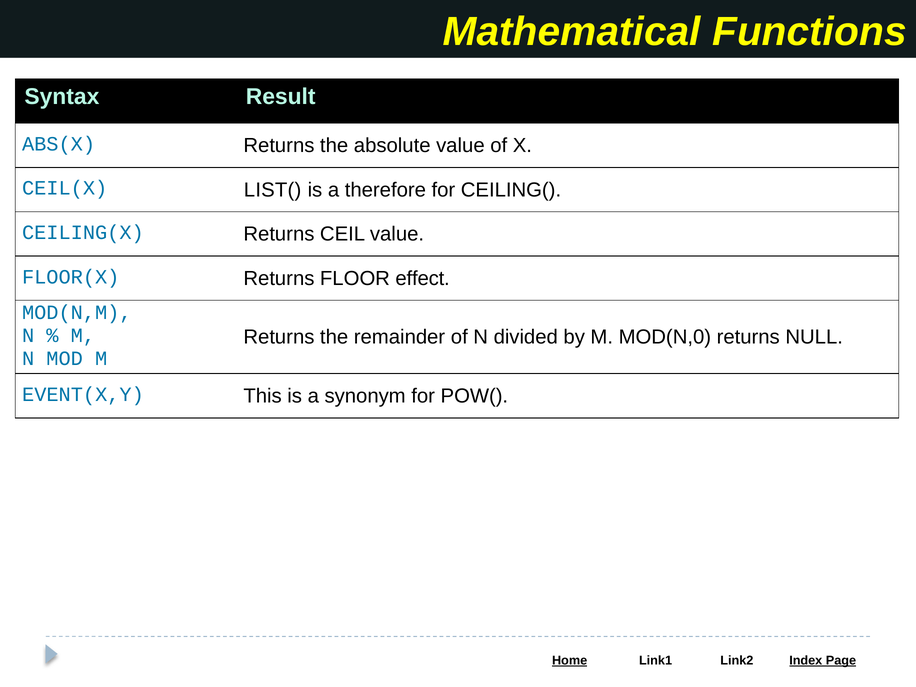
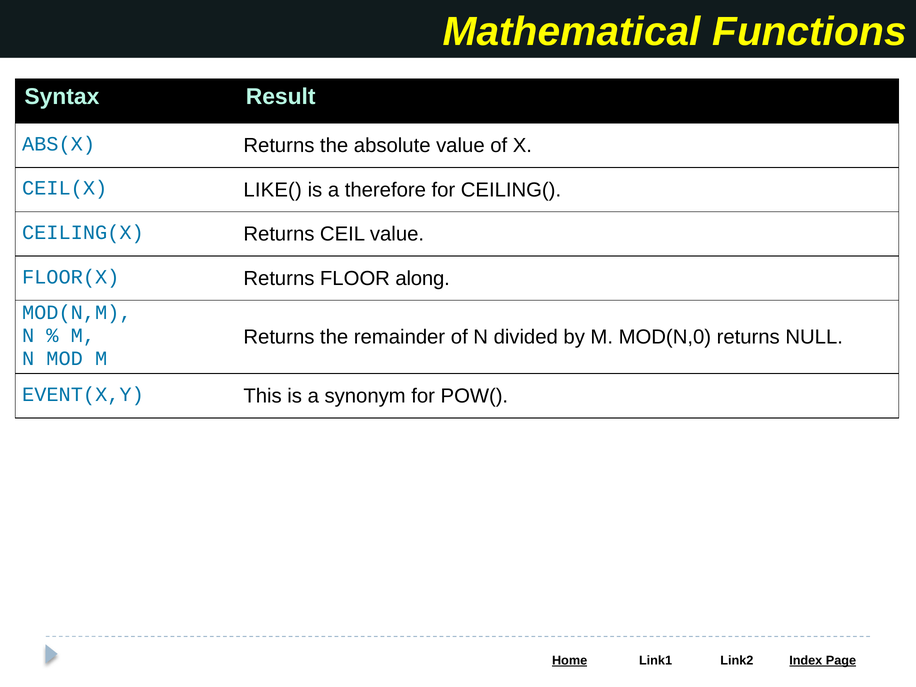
LIST(: LIST( -> LIKE( (273, 190)
effect: effect -> along (423, 278)
